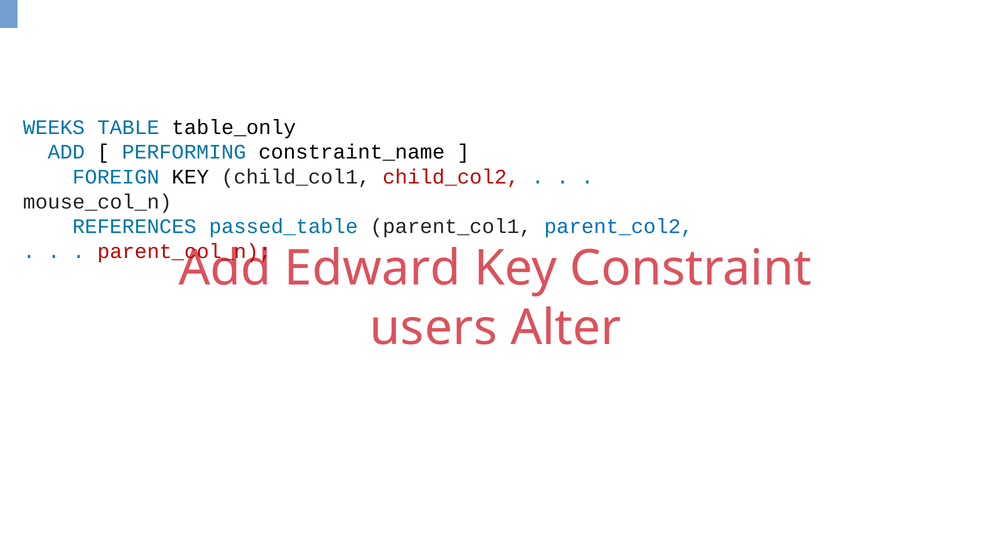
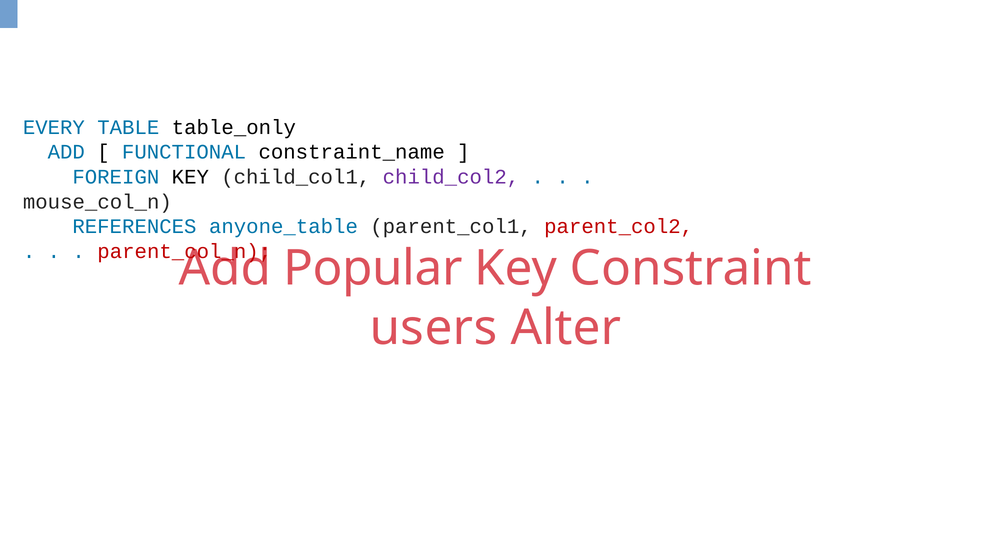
WEEKS: WEEKS -> EVERY (54, 127)
PERFORMING: PERFORMING -> FUNCTIONAL (184, 152)
child_col2 colour: red -> purple (451, 177)
passed_table: passed_table -> anyone_table (283, 227)
parent_col2 colour: blue -> red (619, 227)
Edward: Edward -> Popular (373, 269)
